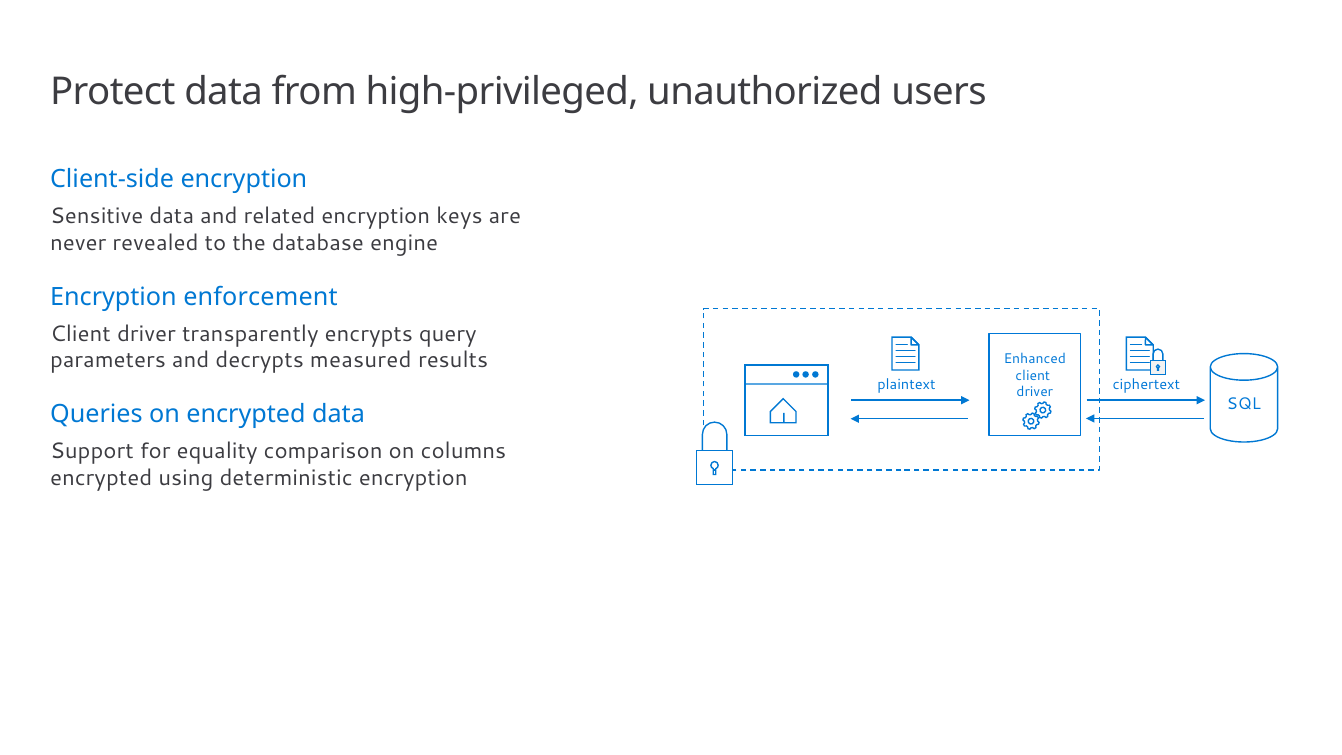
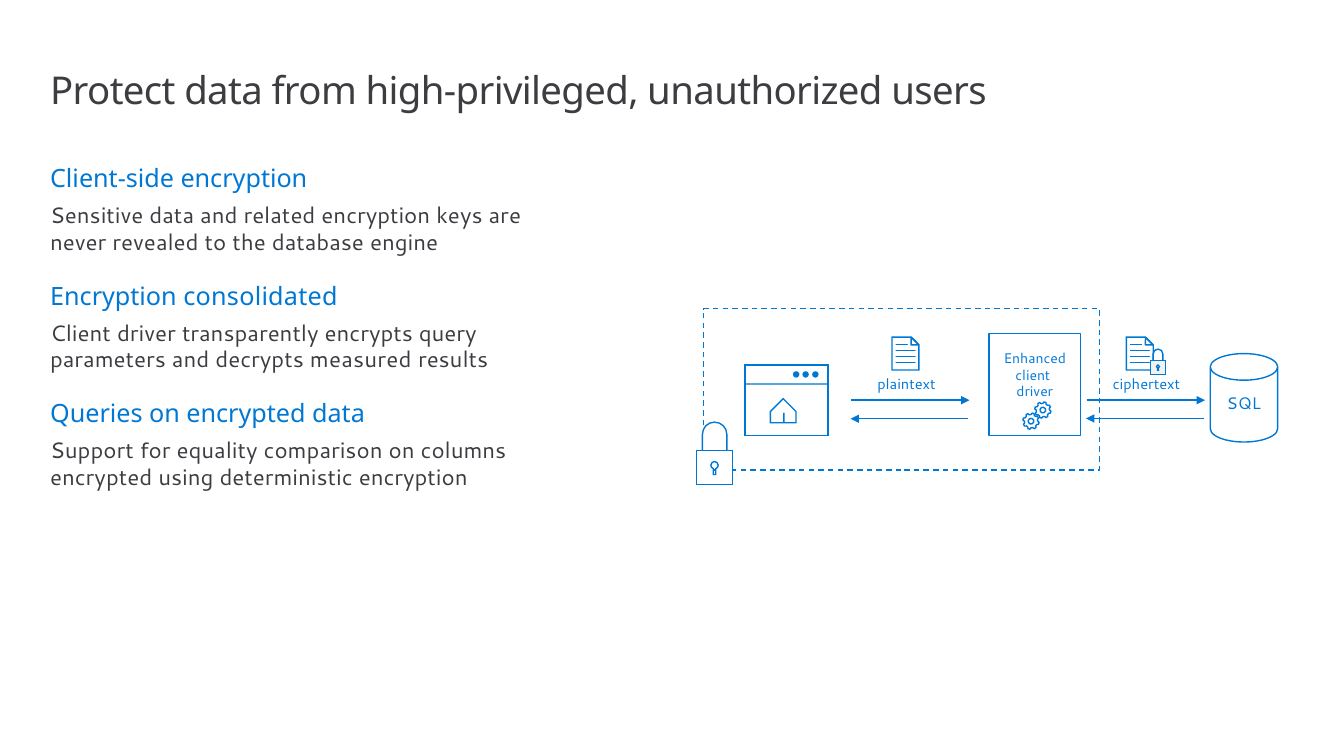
enforcement: enforcement -> consolidated (260, 297)
